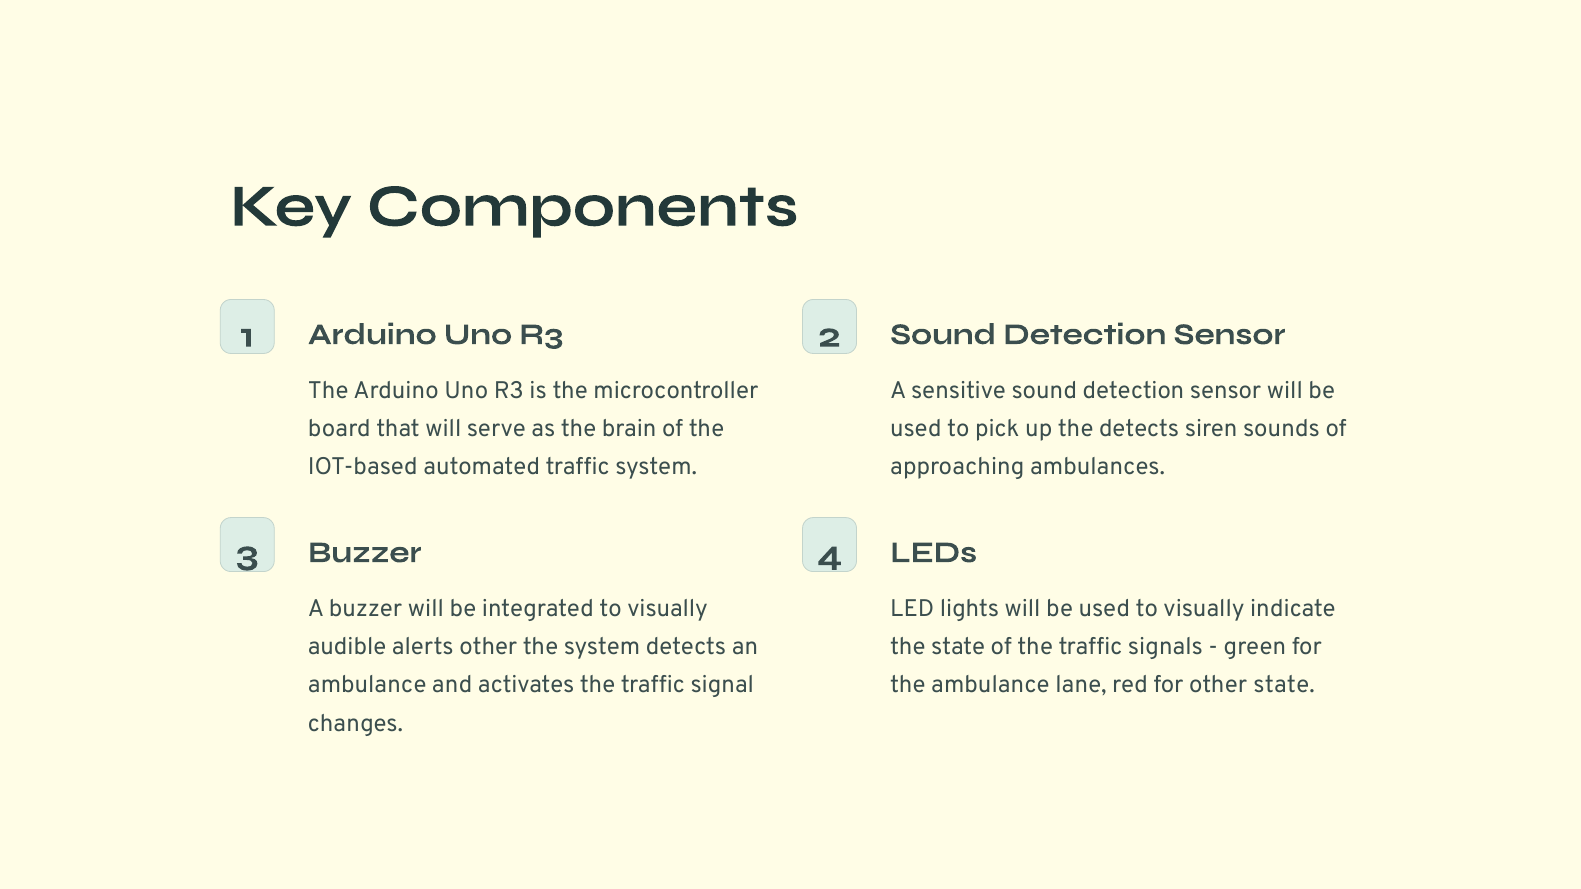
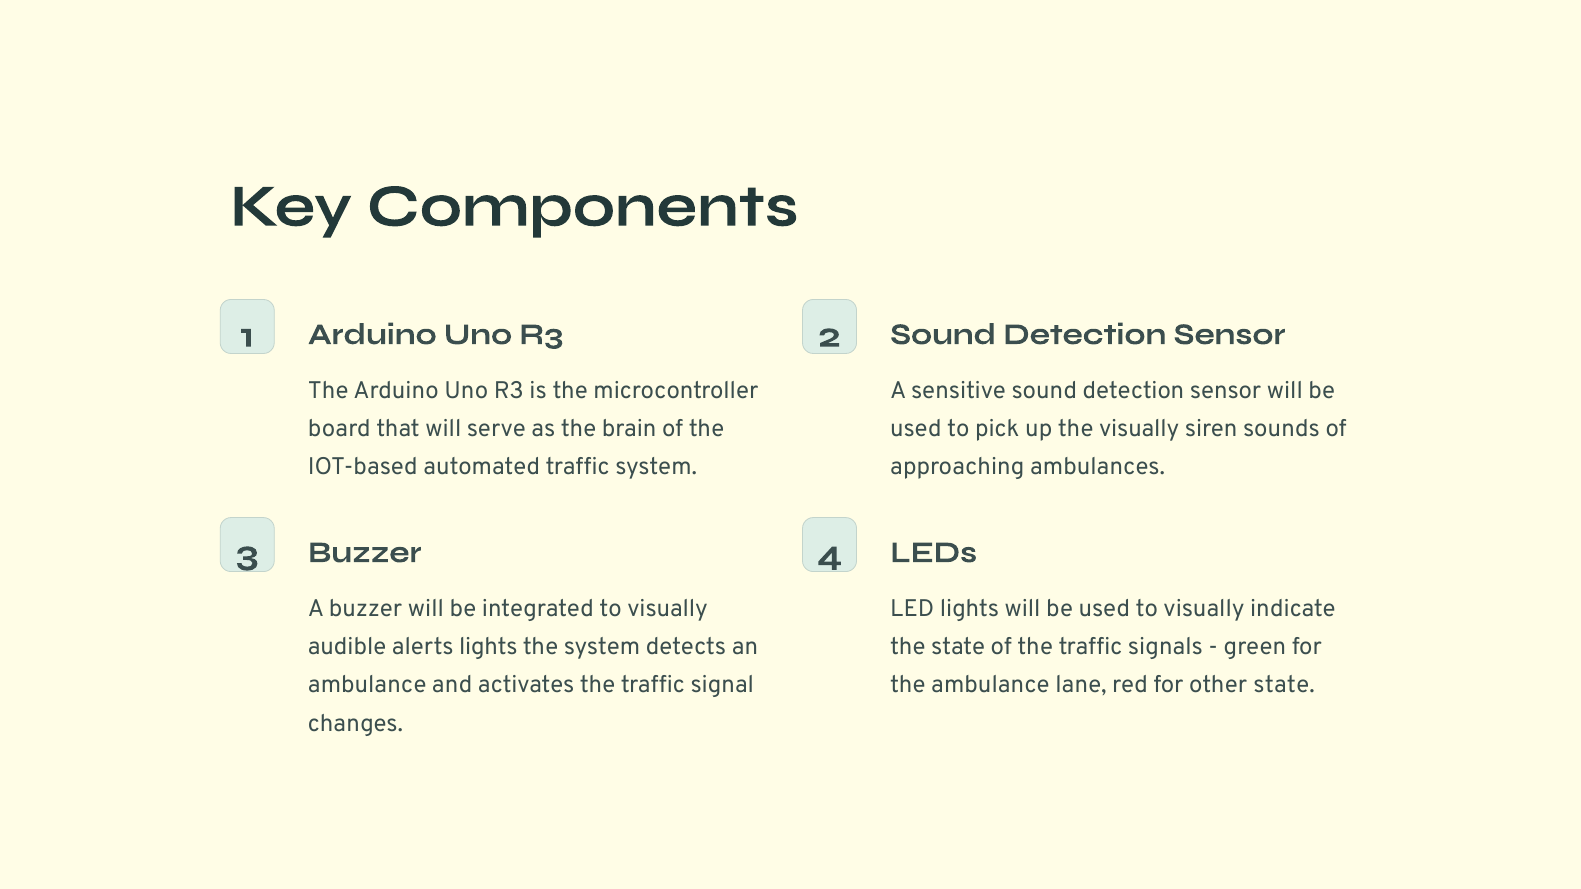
the detects: detects -> visually (1139, 429)
alerts other: other -> lights (488, 647)
